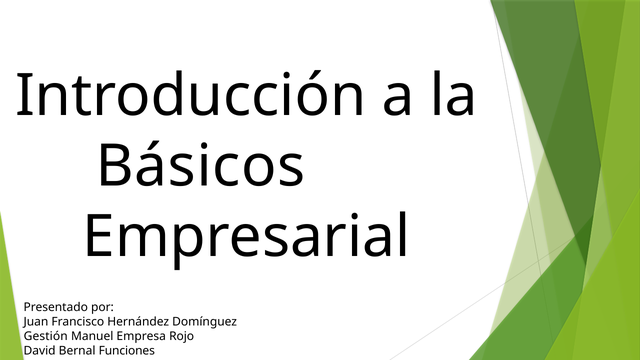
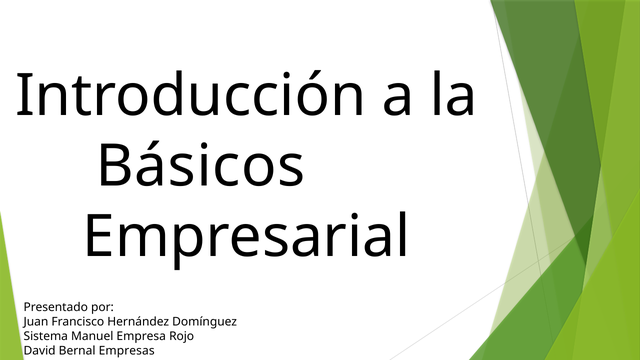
Gestión: Gestión -> Sistema (46, 336)
Funciones: Funciones -> Empresas (127, 351)
